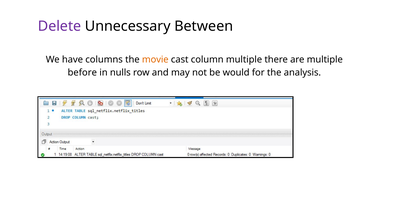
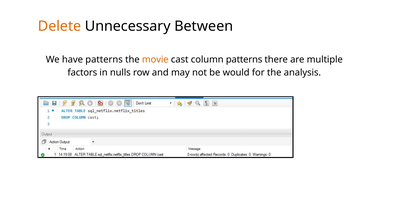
Delete colour: purple -> orange (60, 26)
have columns: columns -> patterns (104, 60)
column multiple: multiple -> patterns (244, 60)
before: before -> factors (82, 73)
